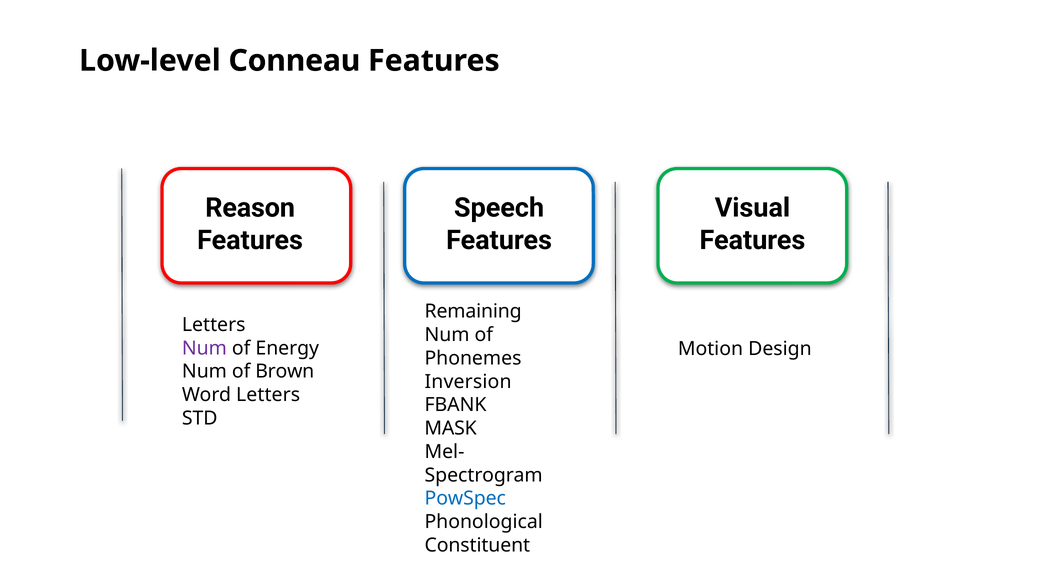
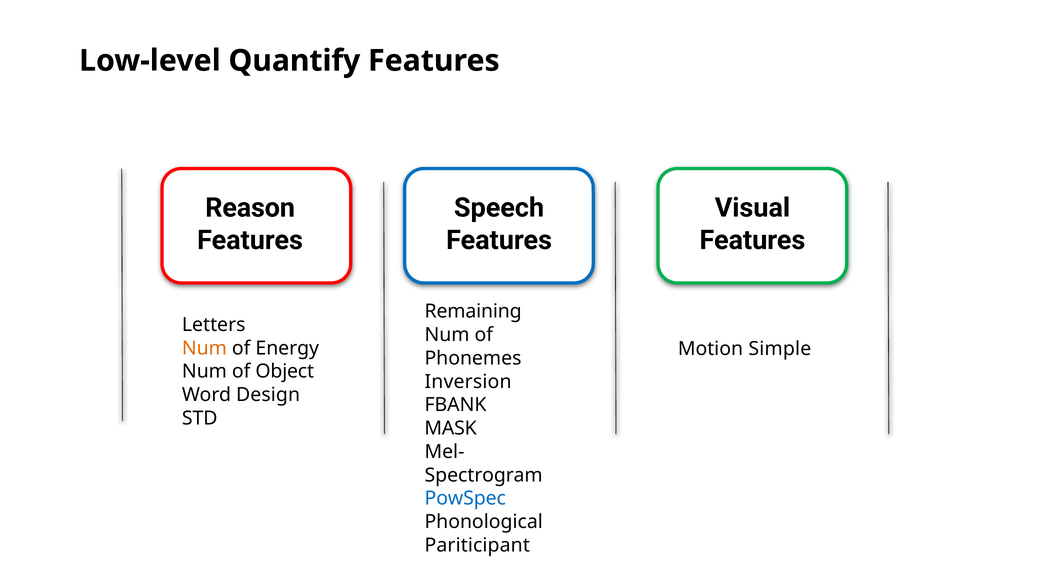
Conneau: Conneau -> Quantify (294, 61)
Num colour: purple -> orange (204, 348)
Design: Design -> Simple (780, 349)
Brown: Brown -> Object (285, 371)
Word Letters: Letters -> Design (268, 395)
Constituent: Constituent -> Pariticipant (477, 545)
